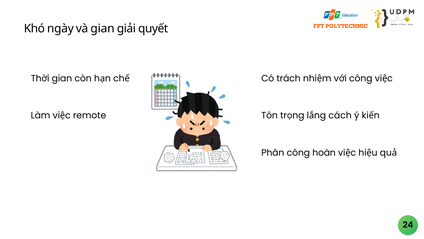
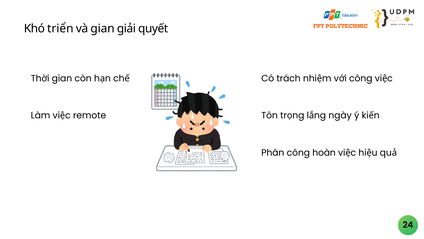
ngày: ngày -> triển (60, 28)
cách: cách -> ngày (340, 115)
